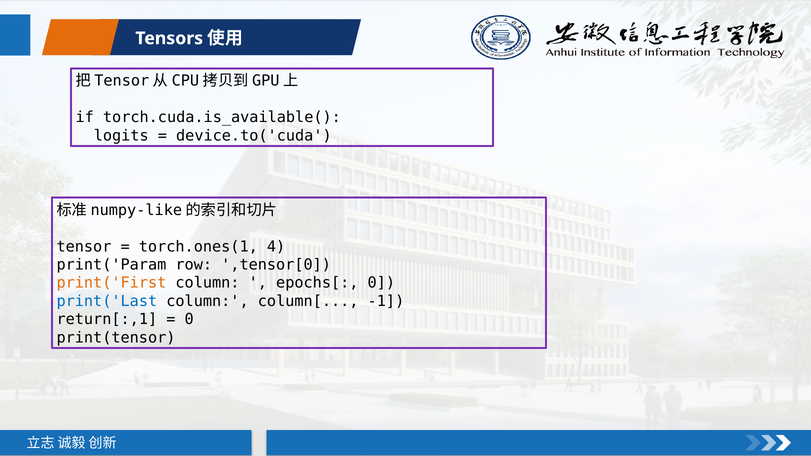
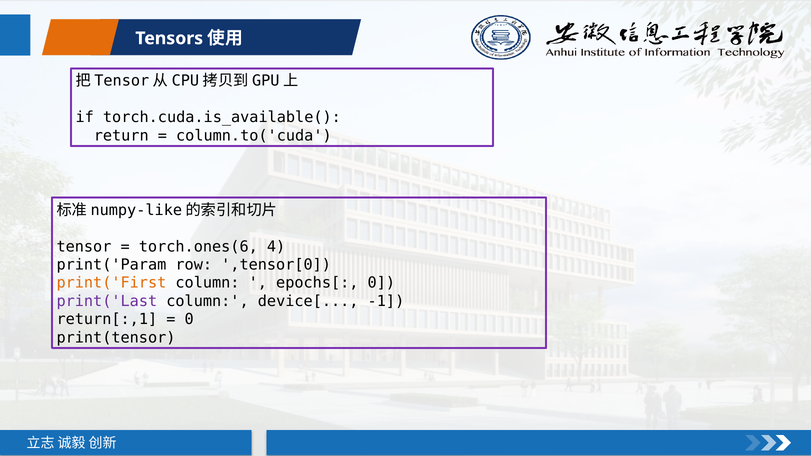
logits: logits -> return (121, 136)
device.to('cuda: device.to('cuda -> column.to('cuda (254, 136)
torch.ones(1: torch.ones(1 -> torch.ones(6 (198, 247)
print('Last colour: blue -> purple (107, 301)
column[: column[ -> device[ (308, 301)
